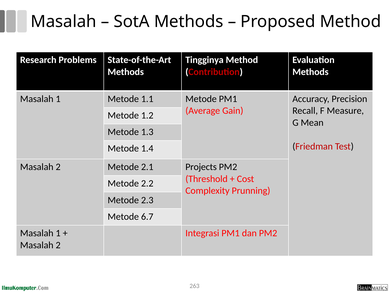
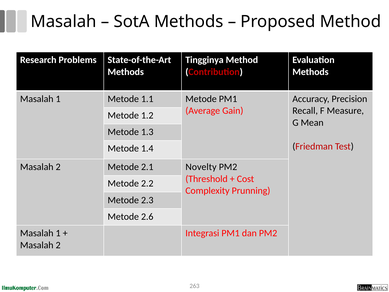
Projects: Projects -> Novelty (201, 167)
6.7: 6.7 -> 2.6 (147, 216)
